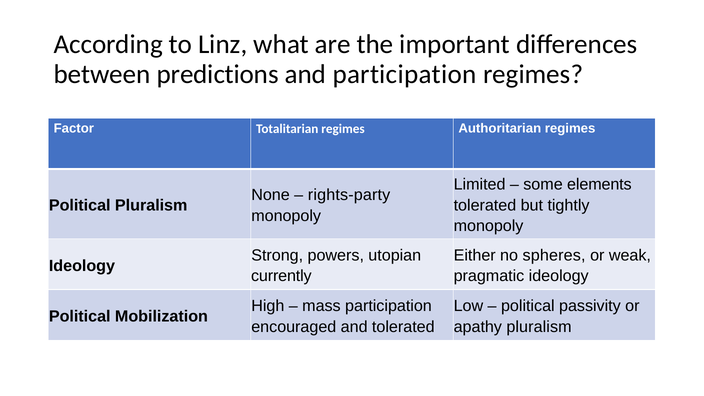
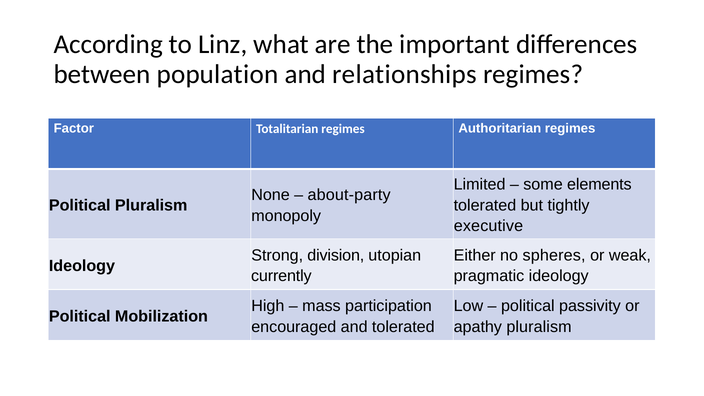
predictions: predictions -> population (218, 74)
and participation: participation -> relationships (405, 74)
rights-party: rights-party -> about-party (349, 195)
monopoly: monopoly -> executive (488, 226)
powers: powers -> division (336, 255)
